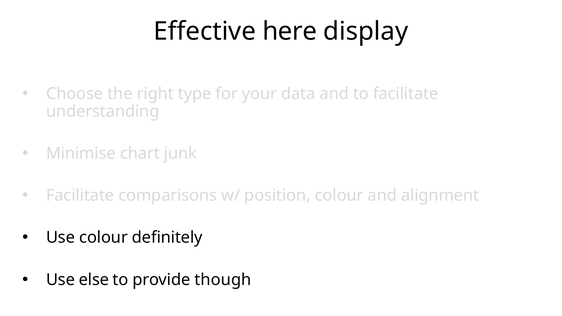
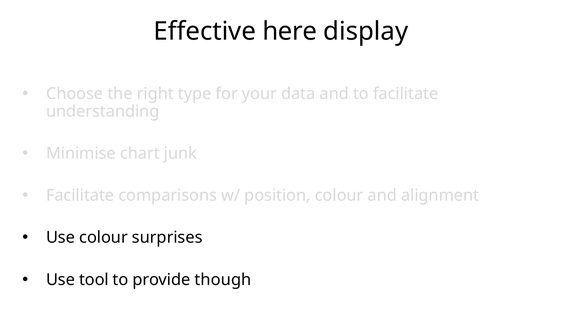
definitely: definitely -> surprises (167, 238)
else: else -> tool (94, 280)
